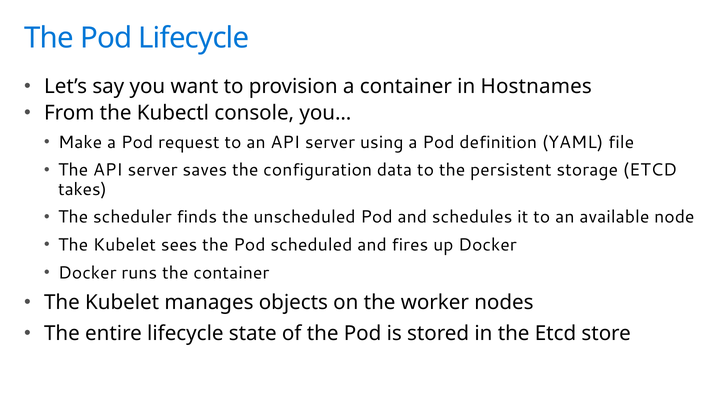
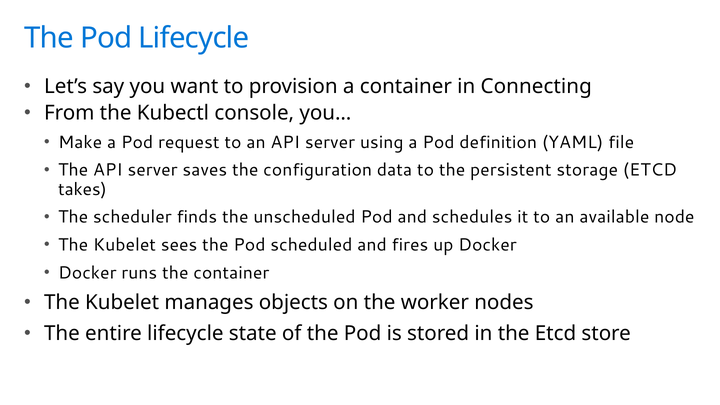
Hostnames: Hostnames -> Connecting (536, 86)
